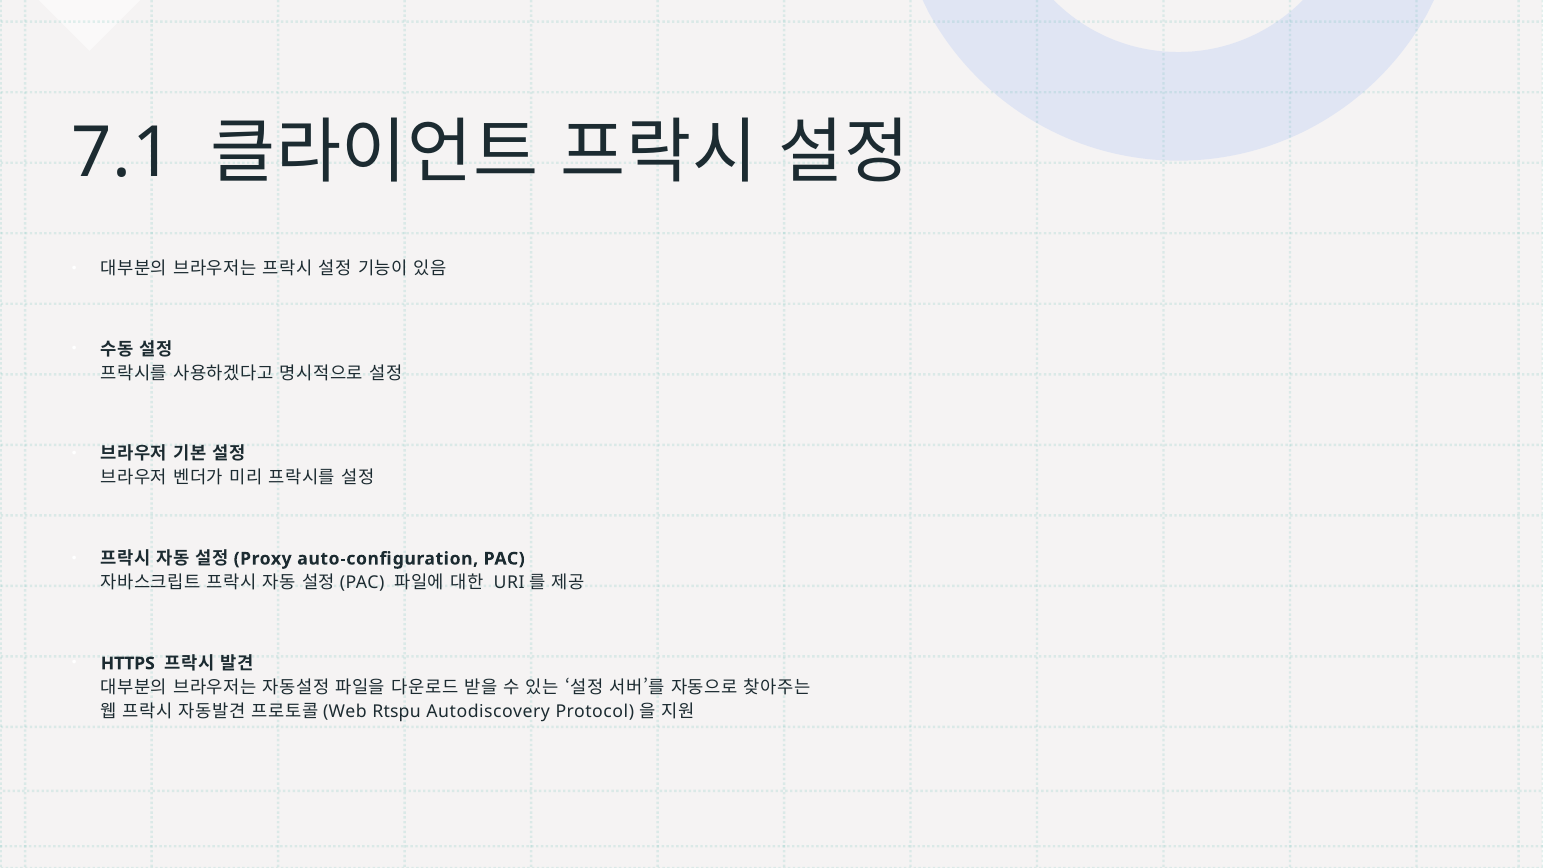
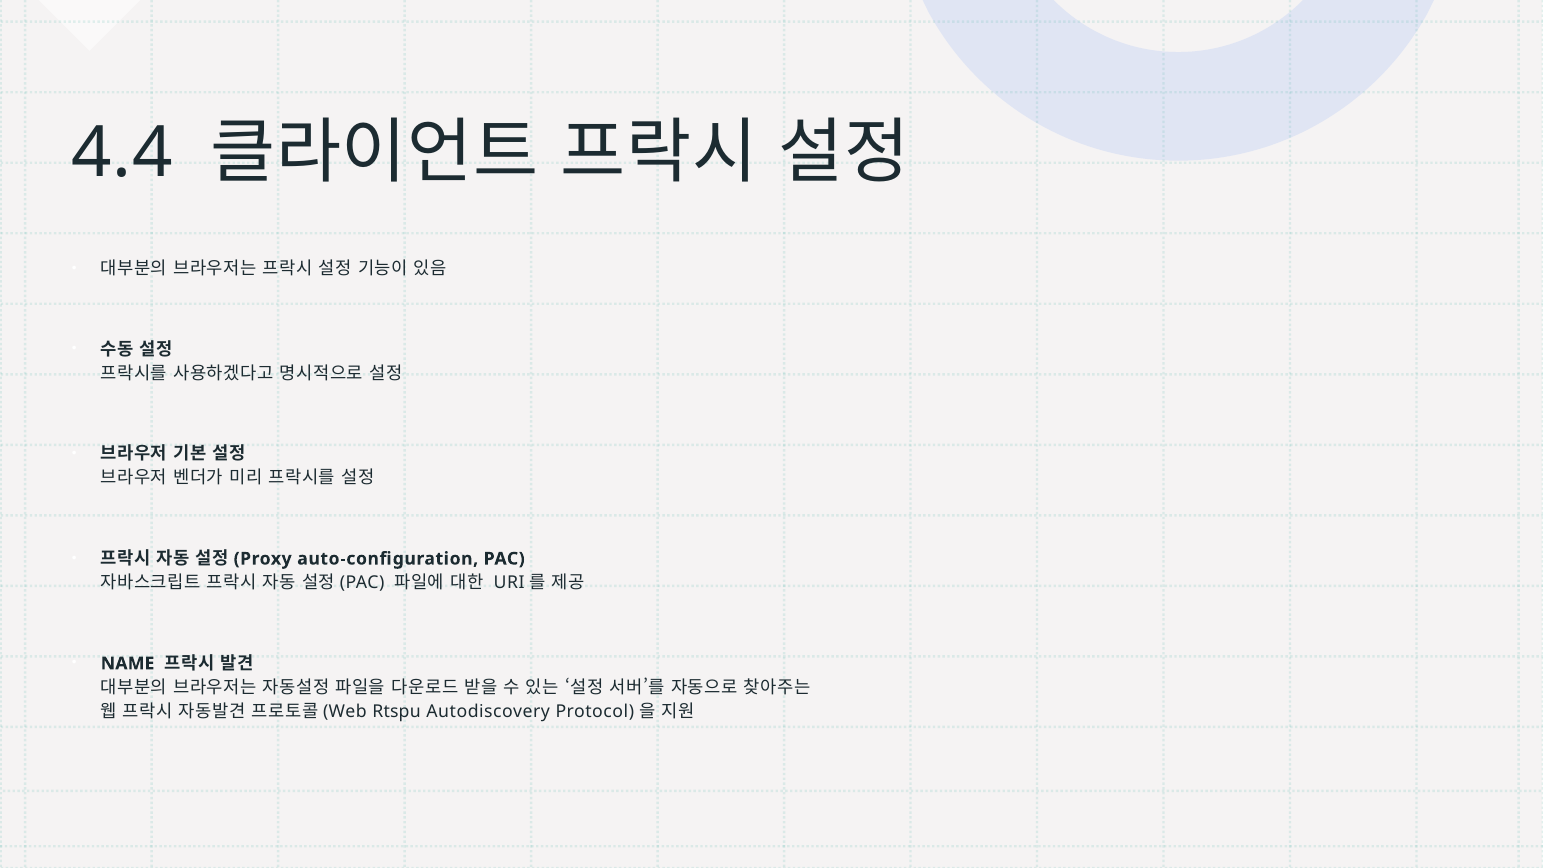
7.1: 7.1 -> 4.4 (122, 154)
HTTPS: HTTPS -> NAME (128, 663)
